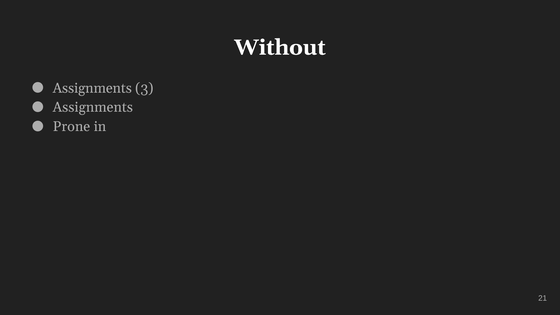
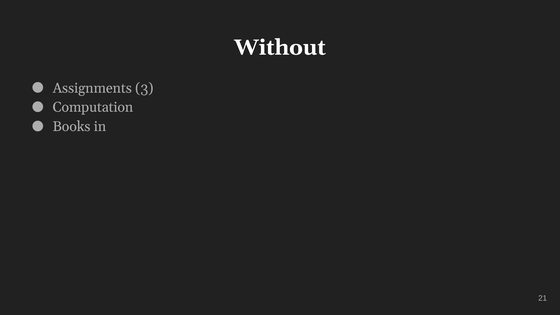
Assignments: Assignments -> Computation (93, 107)
Prone: Prone -> Books (72, 127)
